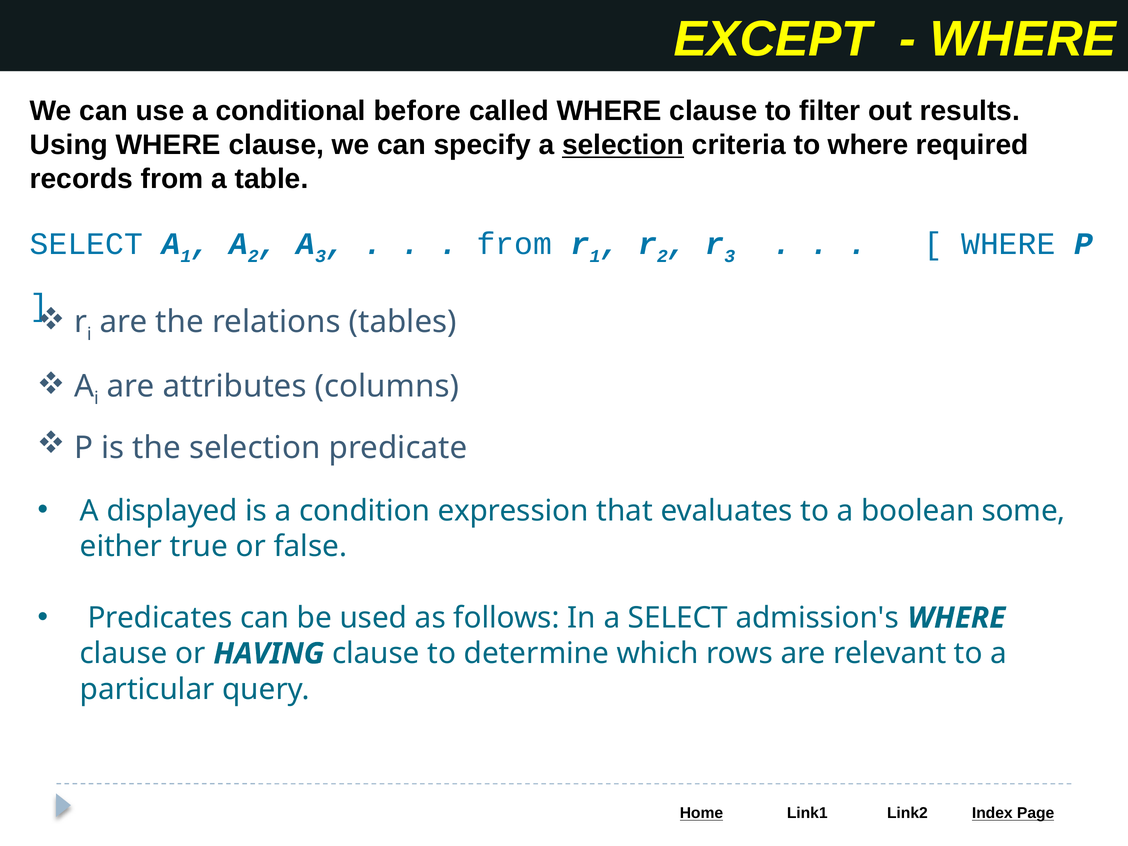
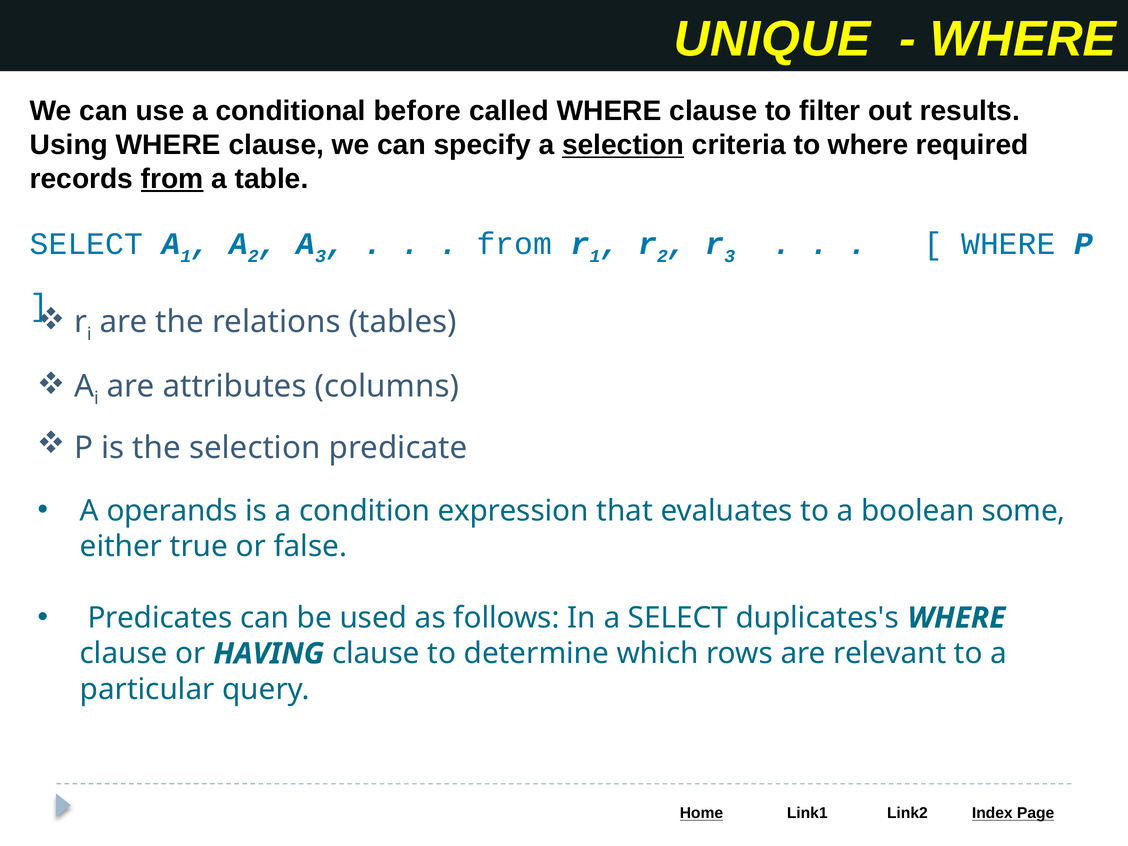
EXCEPT: EXCEPT -> UNIQUE (772, 39)
from underline: none -> present (172, 179)
displayed: displayed -> operands (172, 511)
admission's: admission's -> duplicates's (817, 618)
